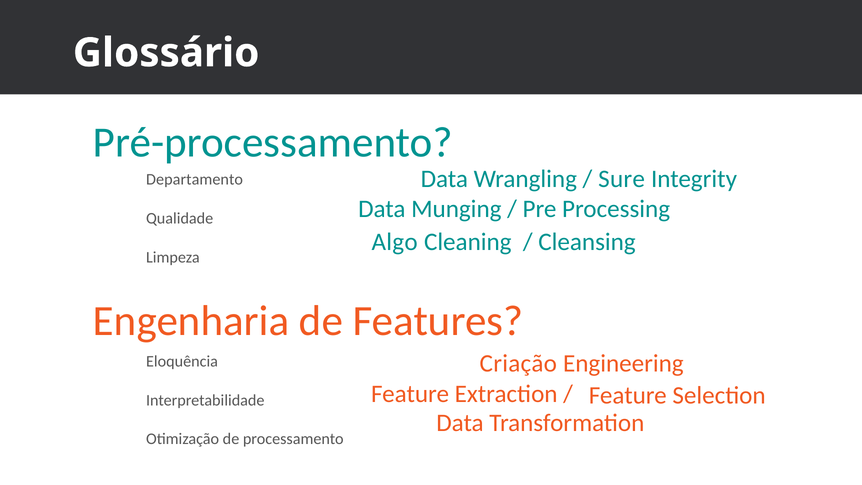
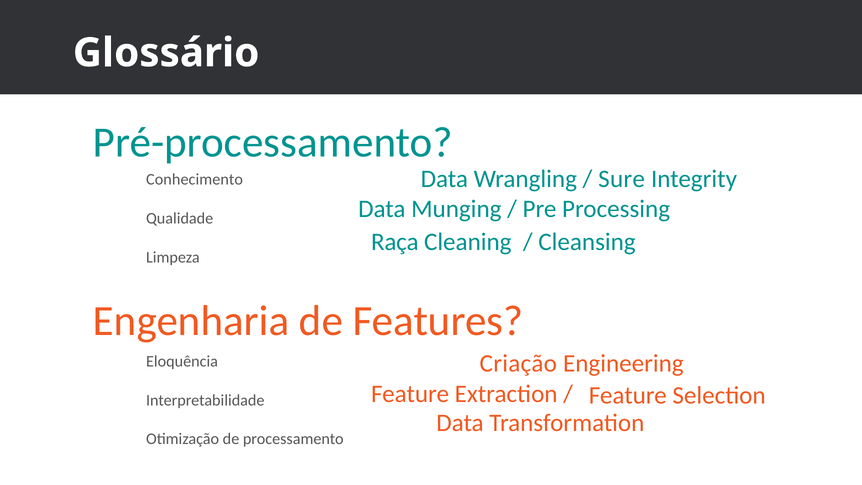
Departamento: Departamento -> Conhecimento (195, 180)
Algo: Algo -> Raça (395, 242)
